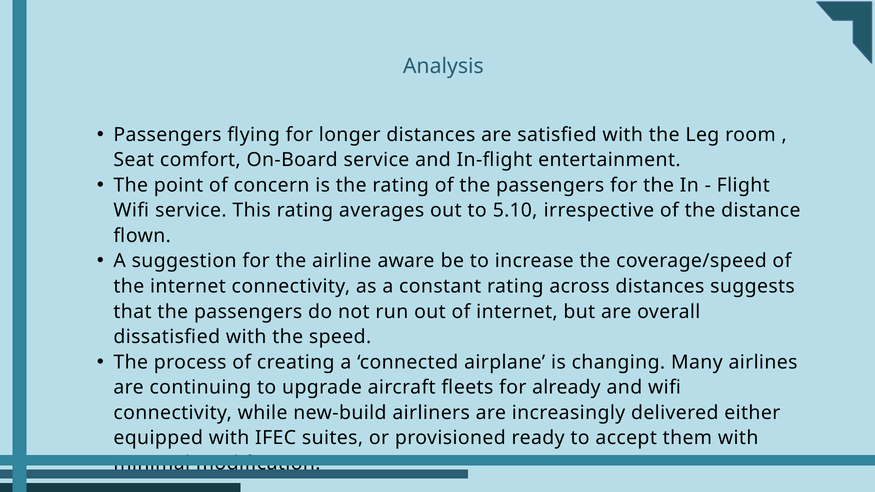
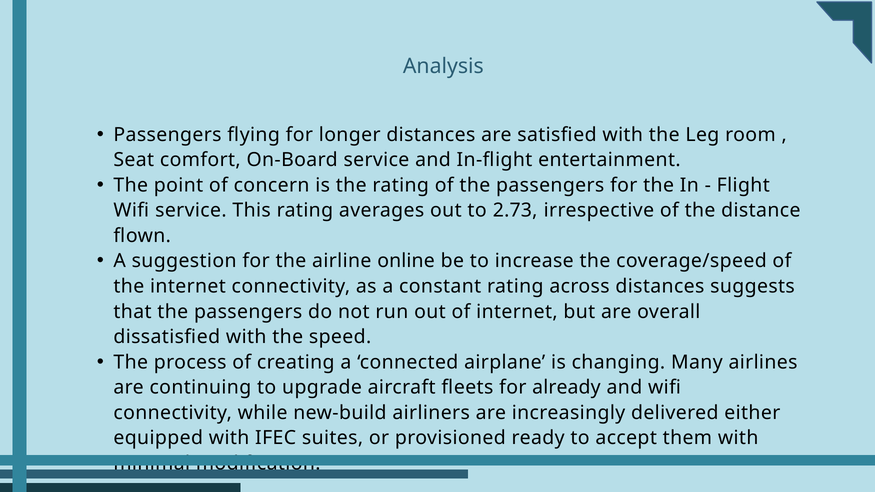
5.10: 5.10 -> 2.73 (515, 211)
aware: aware -> online (406, 261)
